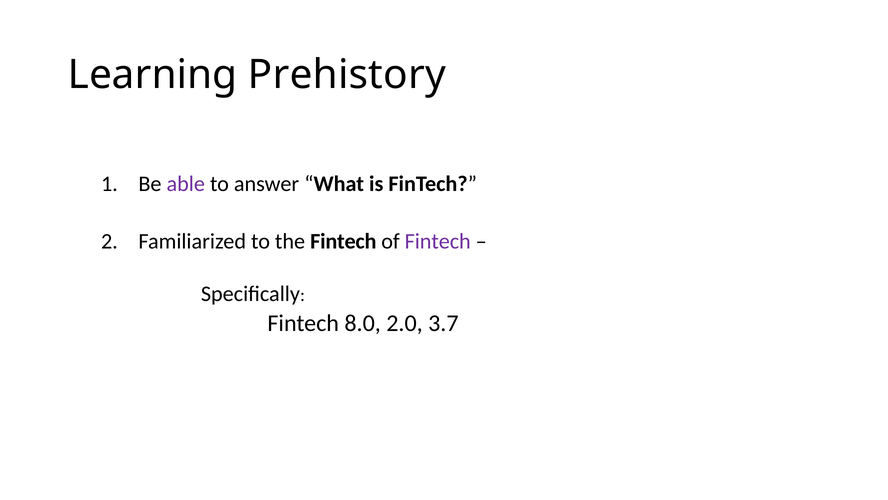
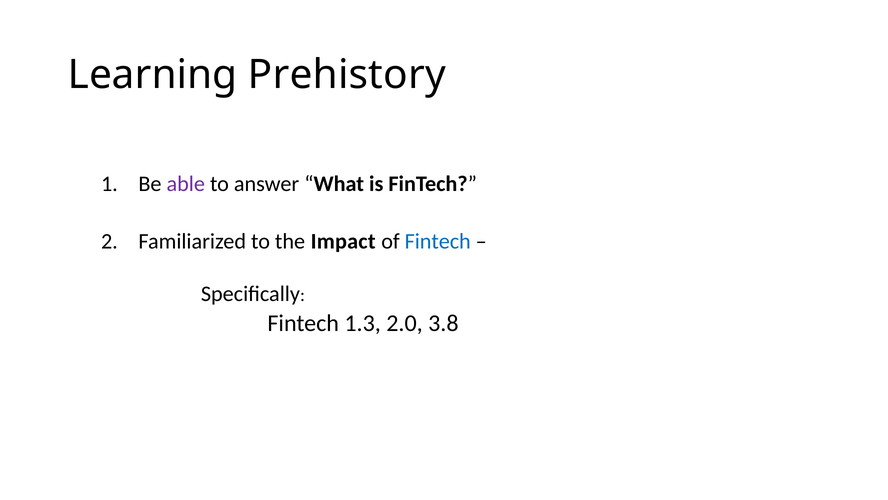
the Fintech: Fintech -> Impact (343, 241)
Fintech colour: purple -> blue (438, 241)
8.0: 8.0 -> 1.3 (363, 323)
3.7: 3.7 -> 3.8 (443, 323)
